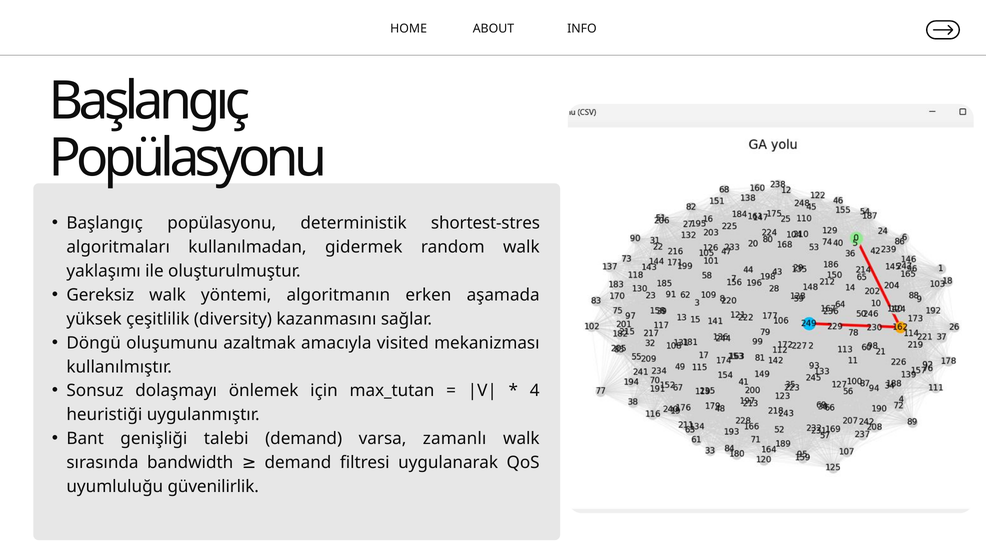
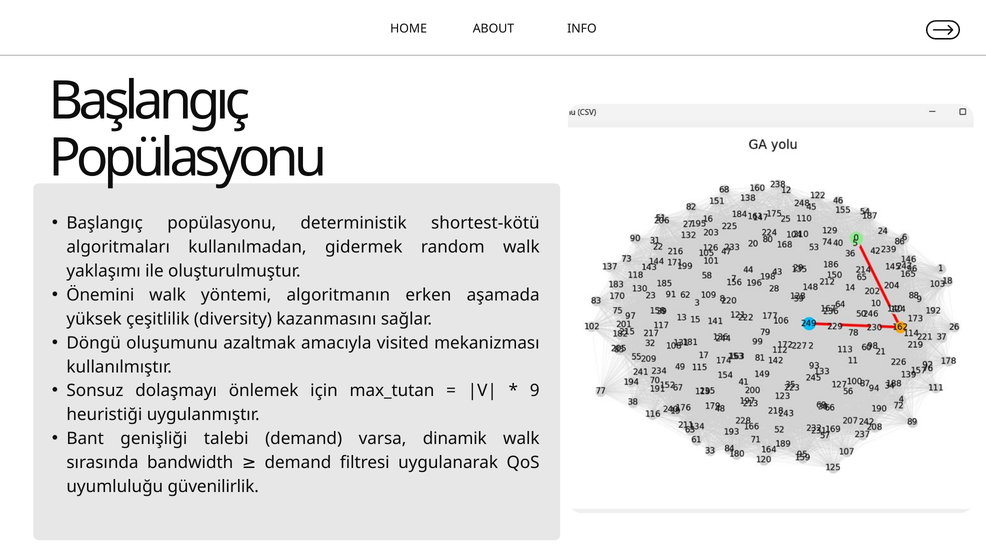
shortest-stres: shortest-stres -> shortest-kötü (485, 224)
Gereksiz: Gereksiz -> Önemini (100, 295)
4: 4 -> 9 (535, 391)
zamanlı: zamanlı -> dinamik (455, 439)
